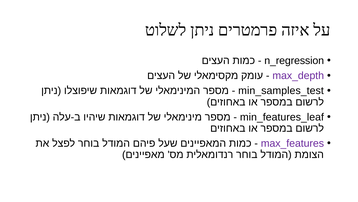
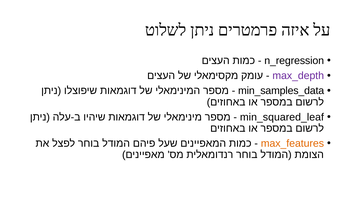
min_samples_test: min_samples_test -> min_samples_data (281, 90)
min_features_leaf: min_features_leaf -> min_squared_leaf (282, 117)
max_features colour: purple -> orange (292, 143)
